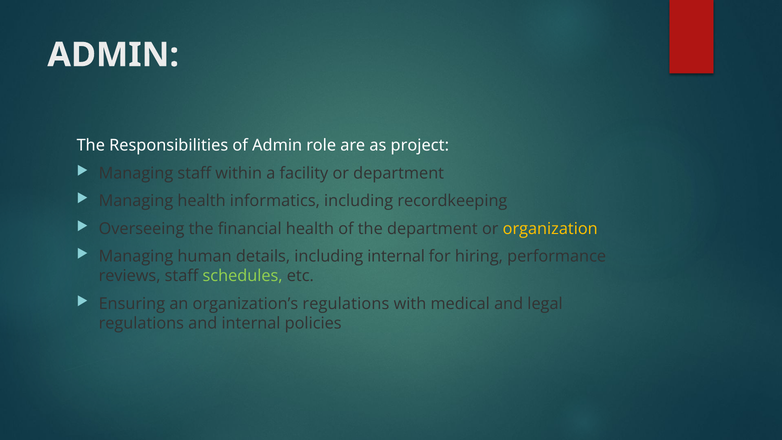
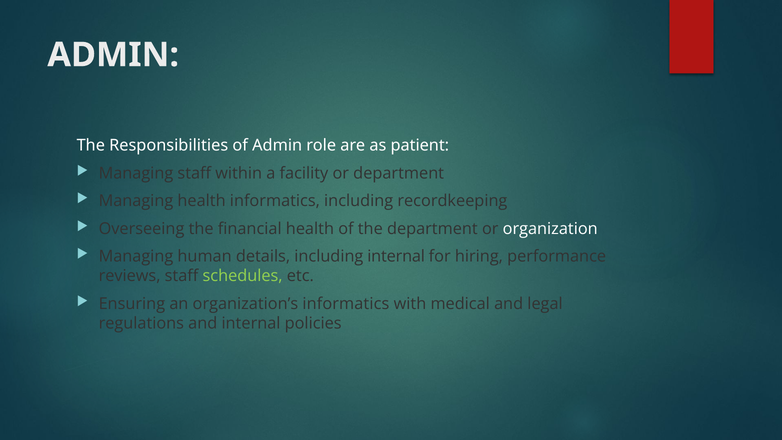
project: project -> patient (420, 146)
organization colour: yellow -> white (550, 229)
organization’s regulations: regulations -> informatics (346, 304)
